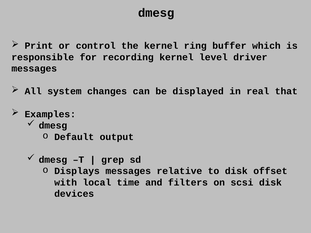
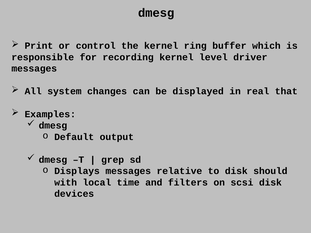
offset: offset -> should (270, 171)
